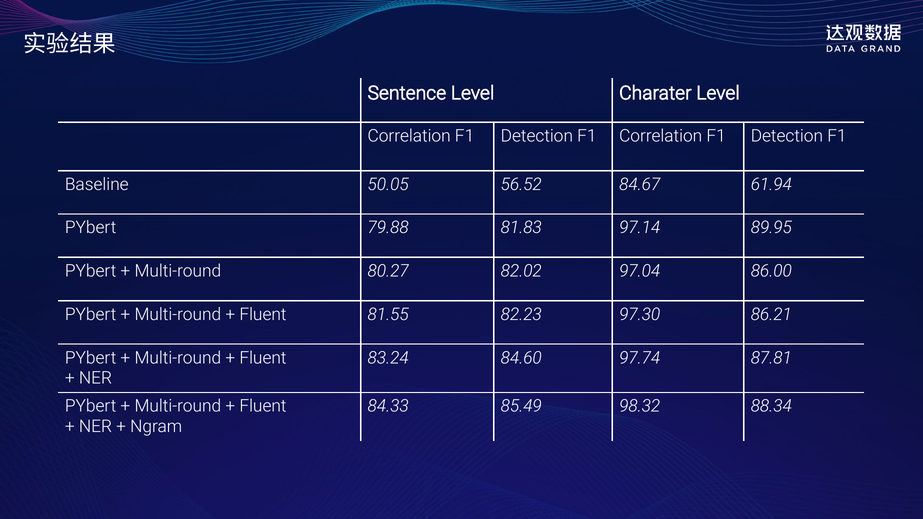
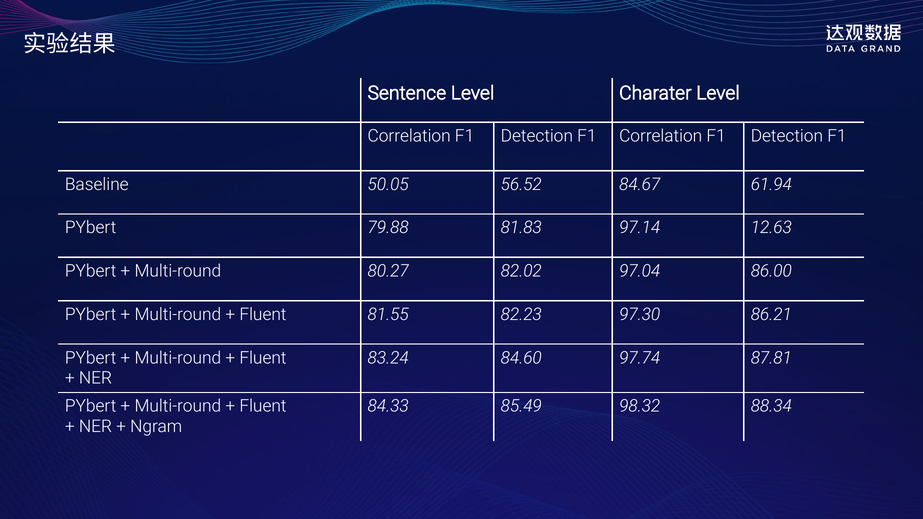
89.95: 89.95 -> 12.63 (771, 228)
